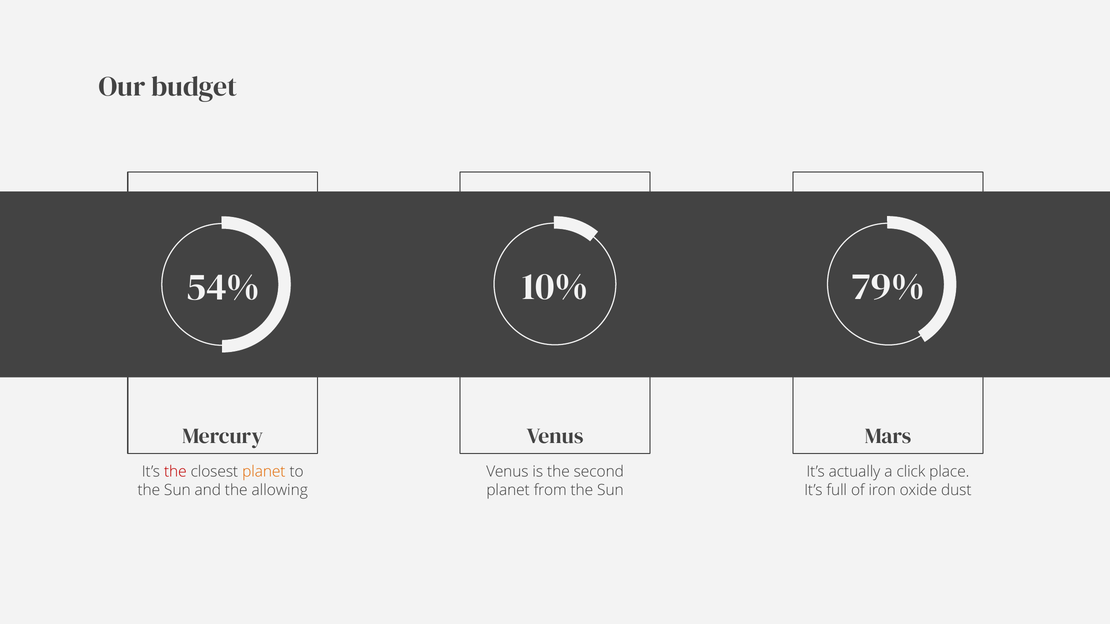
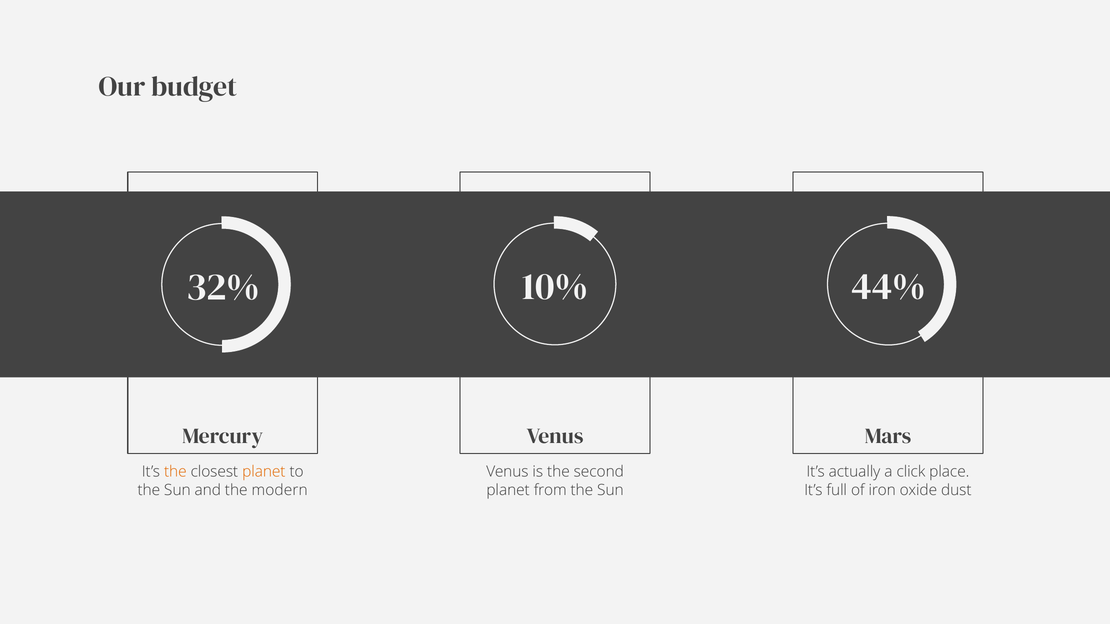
54%: 54% -> 32% (223, 287)
79%: 79% -> 44% (889, 287)
the colour: red -> orange (175, 472)
allowing: allowing -> modern (280, 491)
